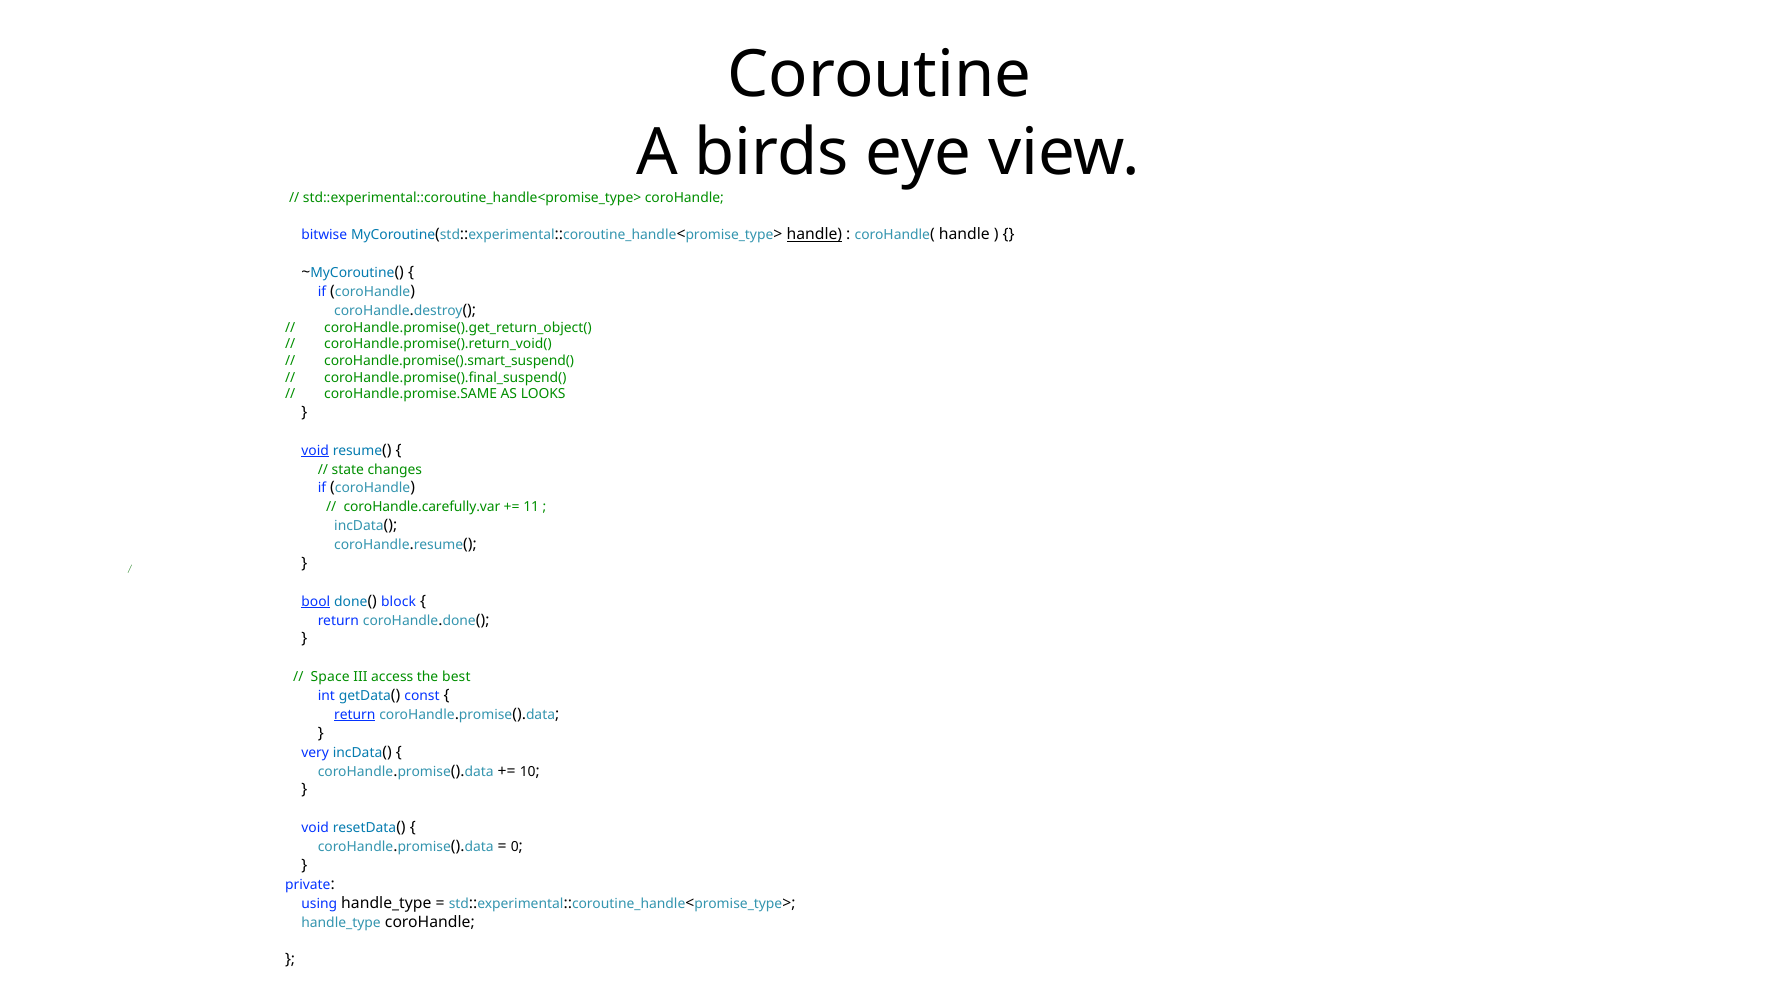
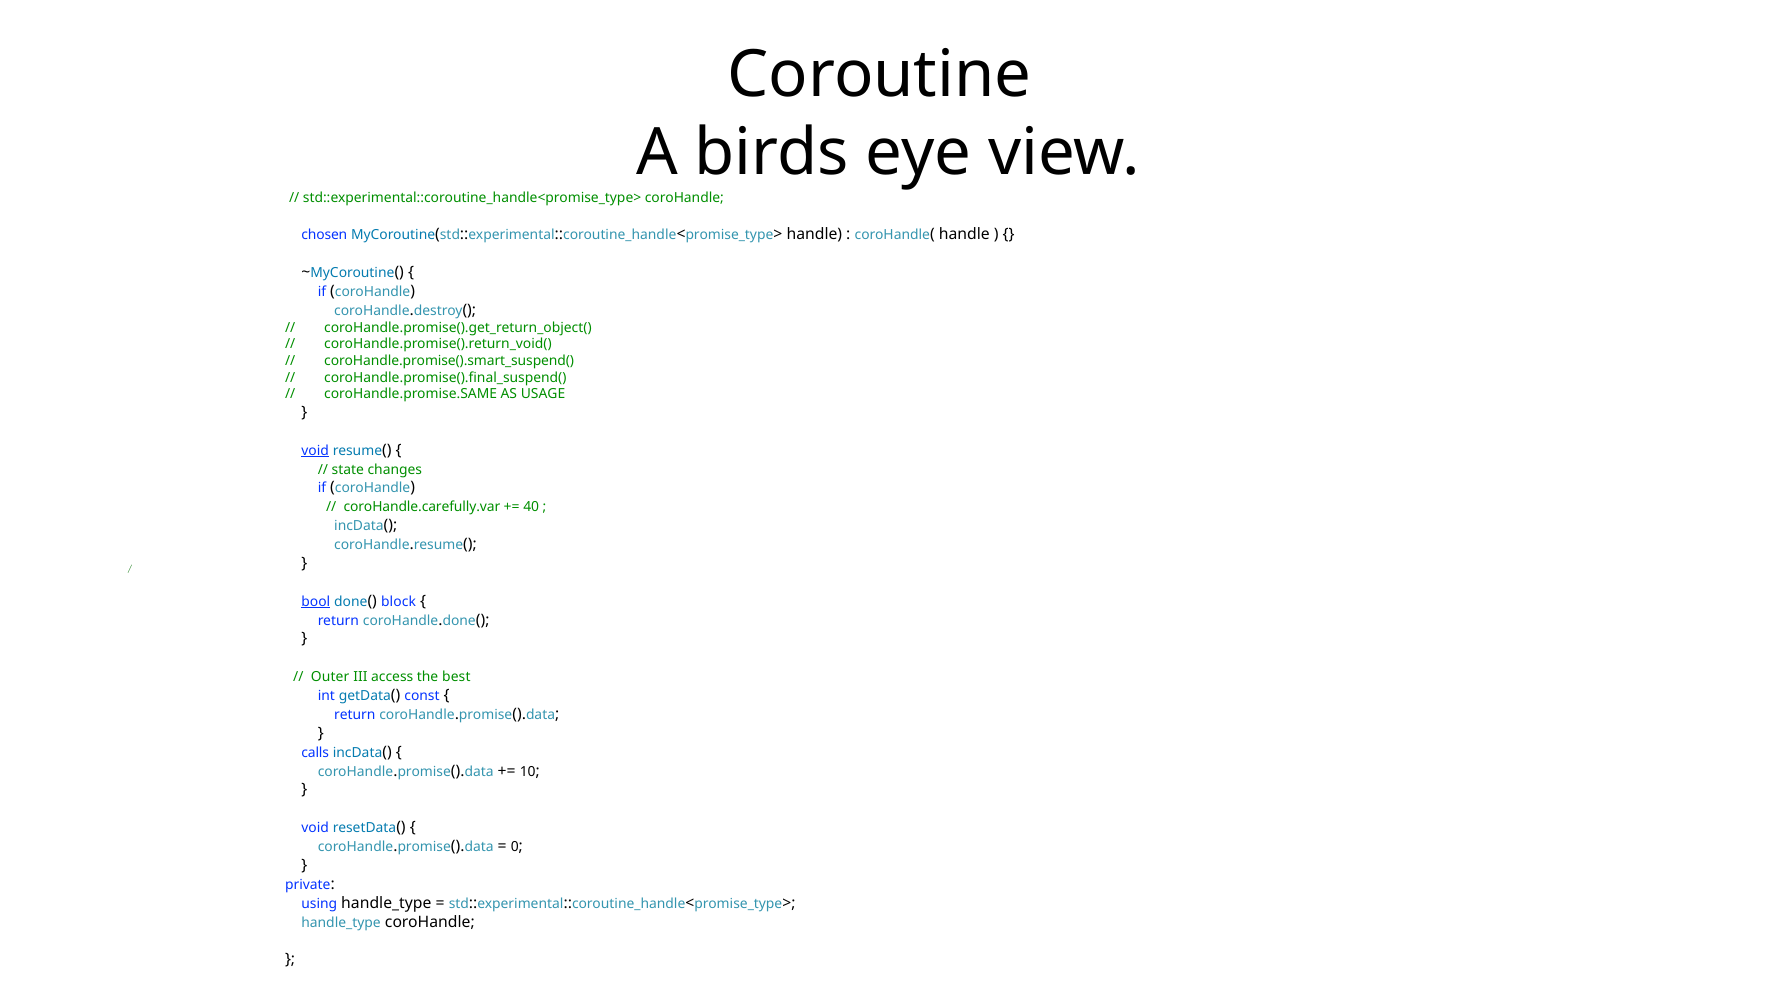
bitwise: bitwise -> chosen (324, 235)
handle underline: present -> none (814, 235)
LOOKS: LOOKS -> USAGE (543, 394)
11: 11 -> 40 (531, 507)
Space: Space -> Outer (330, 677)
return underline: present -> none (355, 715)
very: very -> calls (315, 753)
